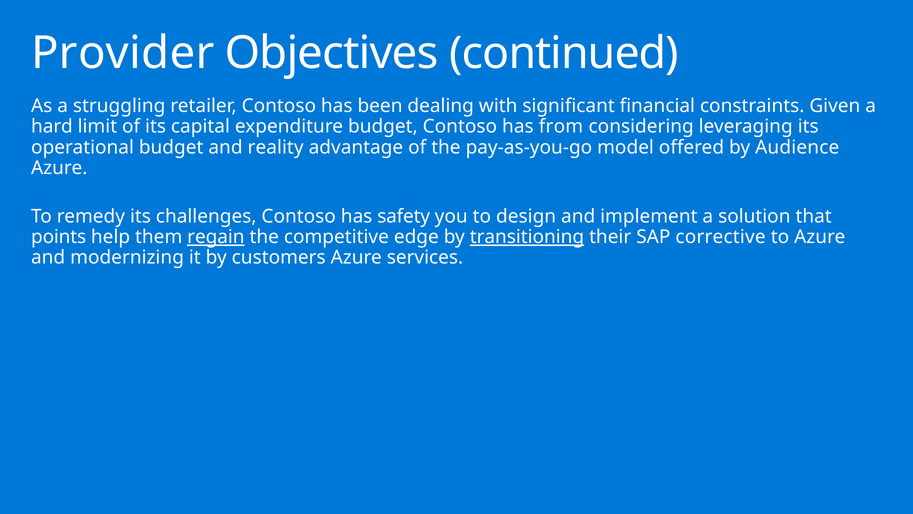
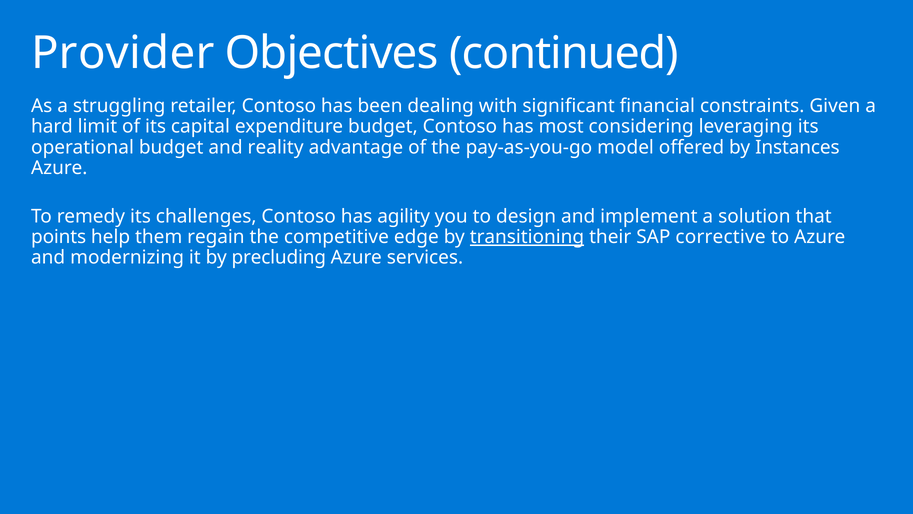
from: from -> most (561, 127)
Audience: Audience -> Instances (797, 147)
safety: safety -> agility (404, 216)
regain underline: present -> none (216, 237)
customers: customers -> precluding (279, 257)
